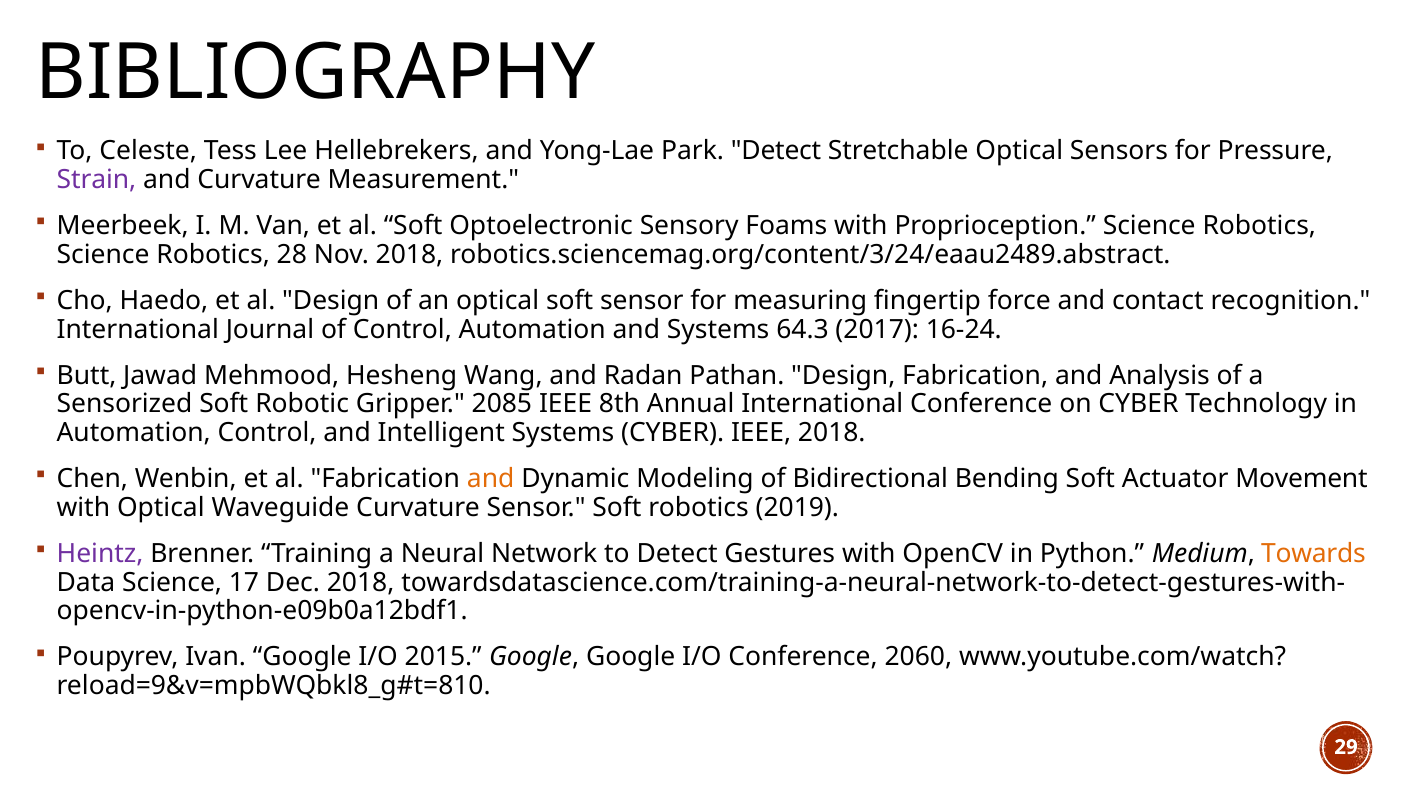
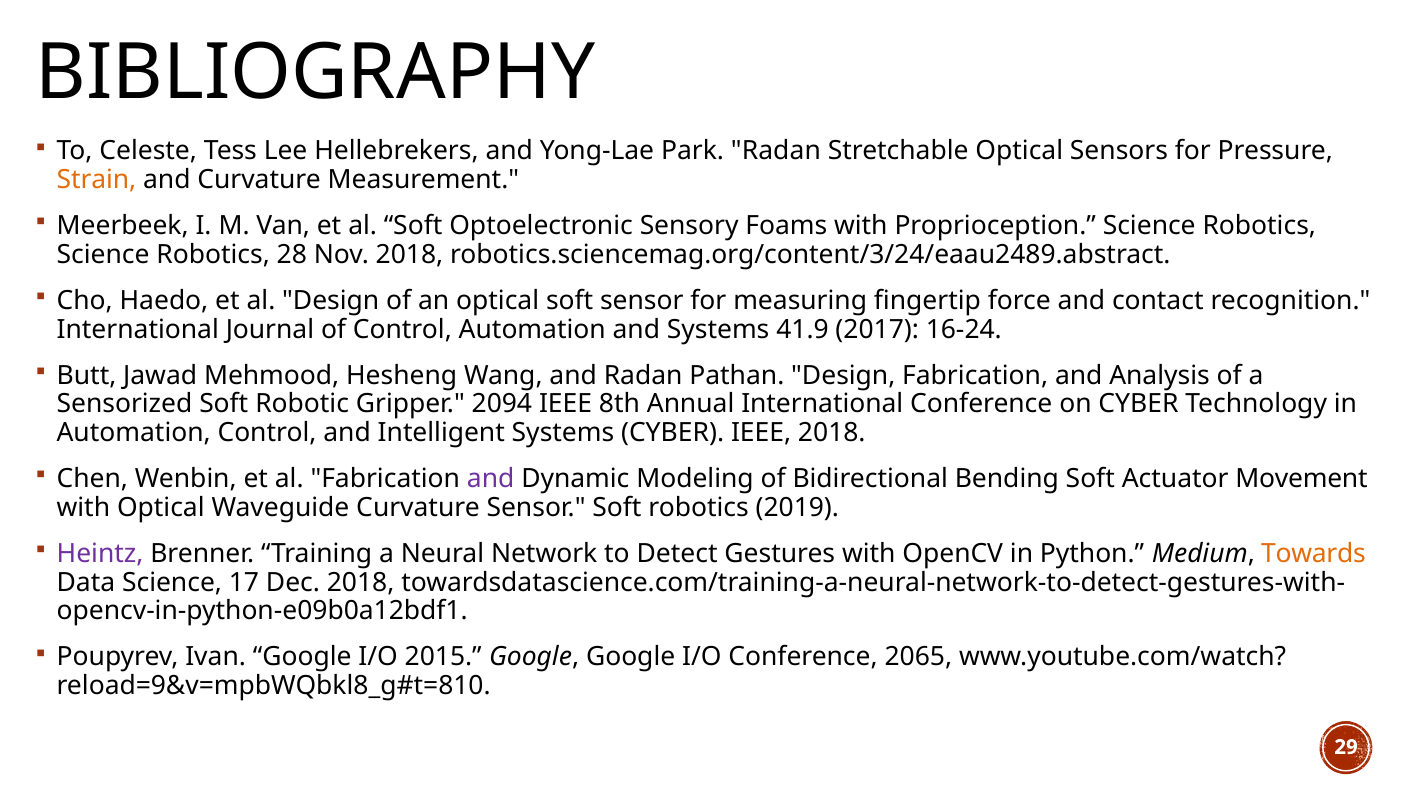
Park Detect: Detect -> Radan (776, 151)
Strain colour: purple -> orange (96, 180)
64.3: 64.3 -> 41.9 (803, 329)
2085: 2085 -> 2094 (502, 404)
and colour: orange -> purple (491, 479)
2060: 2060 -> 2065 (918, 657)
